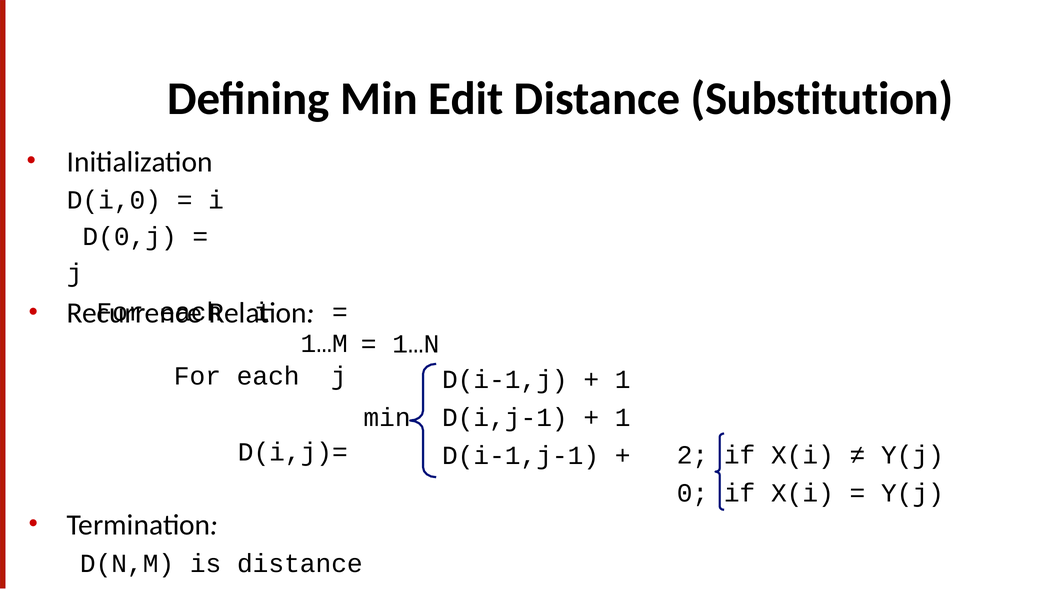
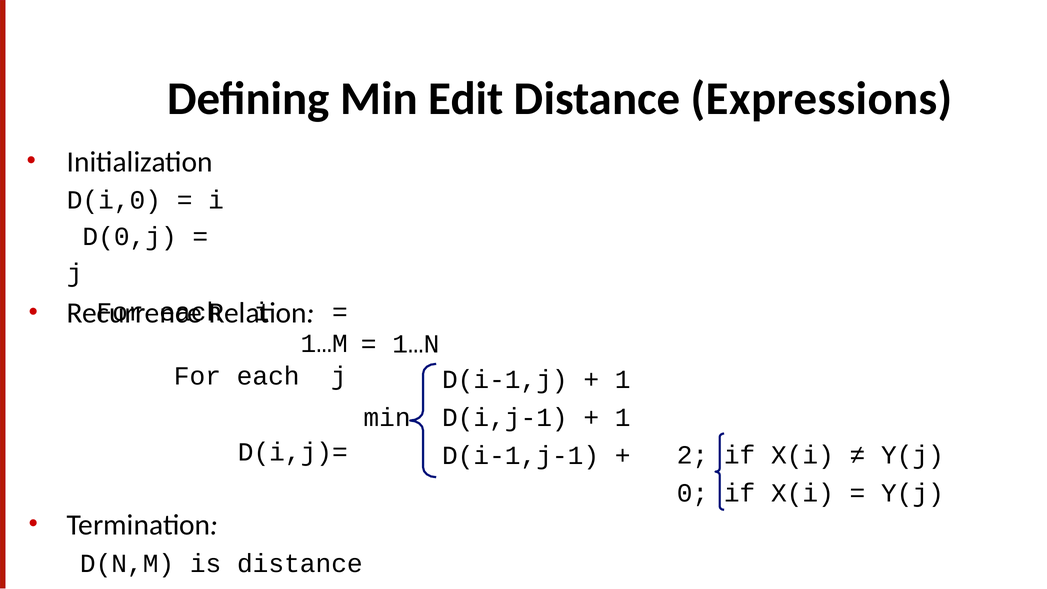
Substitution: Substitution -> Expressions (822, 99)
